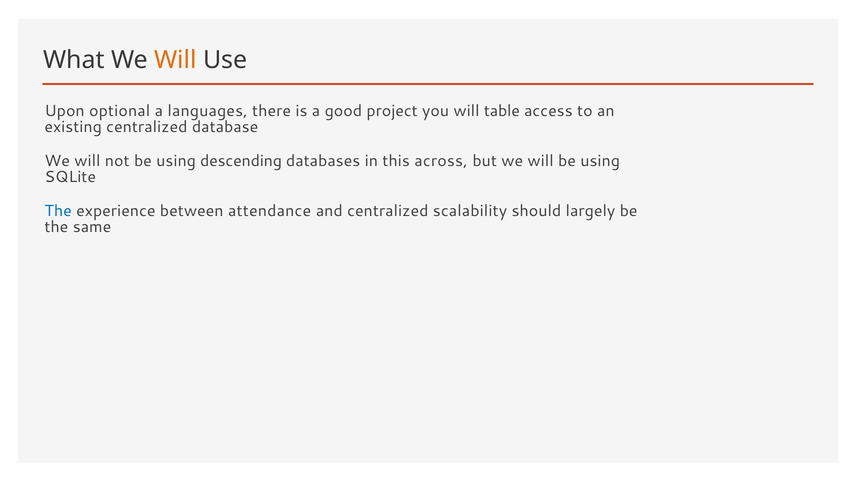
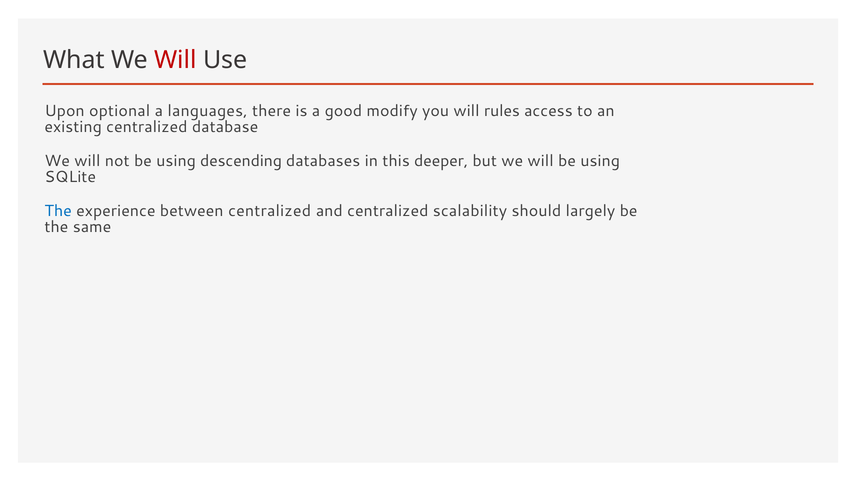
Will colour: orange -> red (175, 60)
project: project -> modify (392, 111)
table: table -> rules (502, 111)
across: across -> deeper (441, 161)
between attendance: attendance -> centralized (270, 211)
